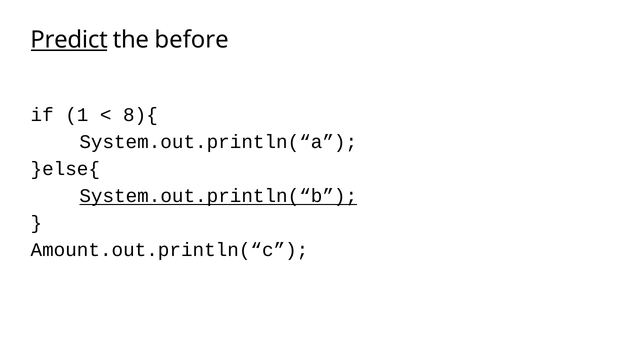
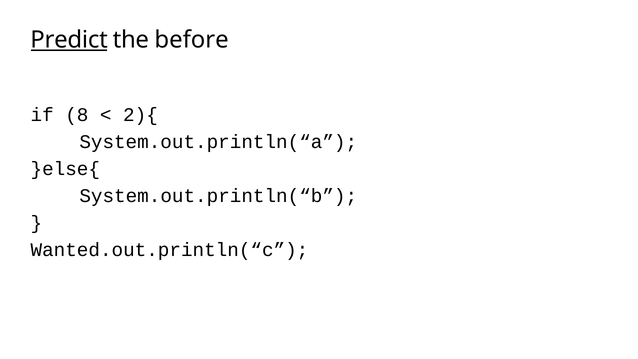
1: 1 -> 8 (77, 115)
8){: 8){ -> 2){ (140, 115)
System.out.println(“b underline: present -> none (218, 196)
Amount.out.println(“c: Amount.out.println(“c -> Wanted.out.println(“c (169, 250)
